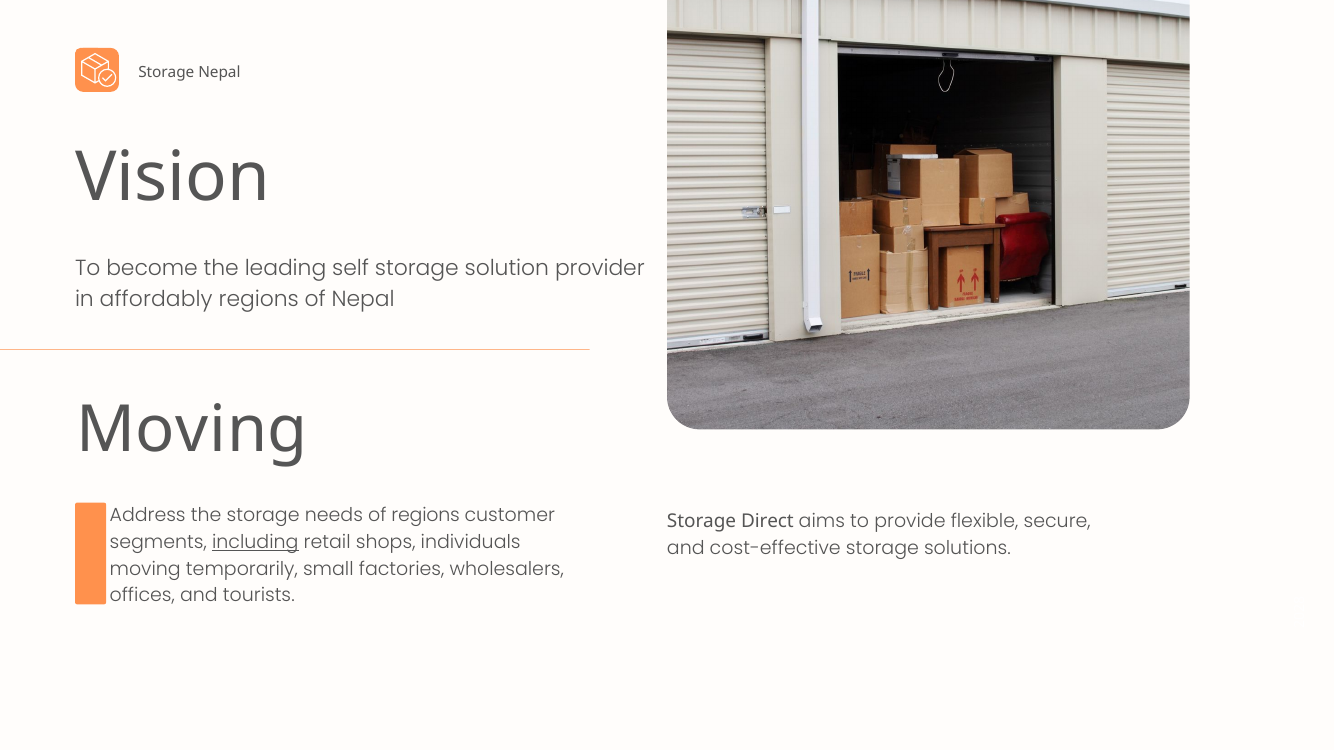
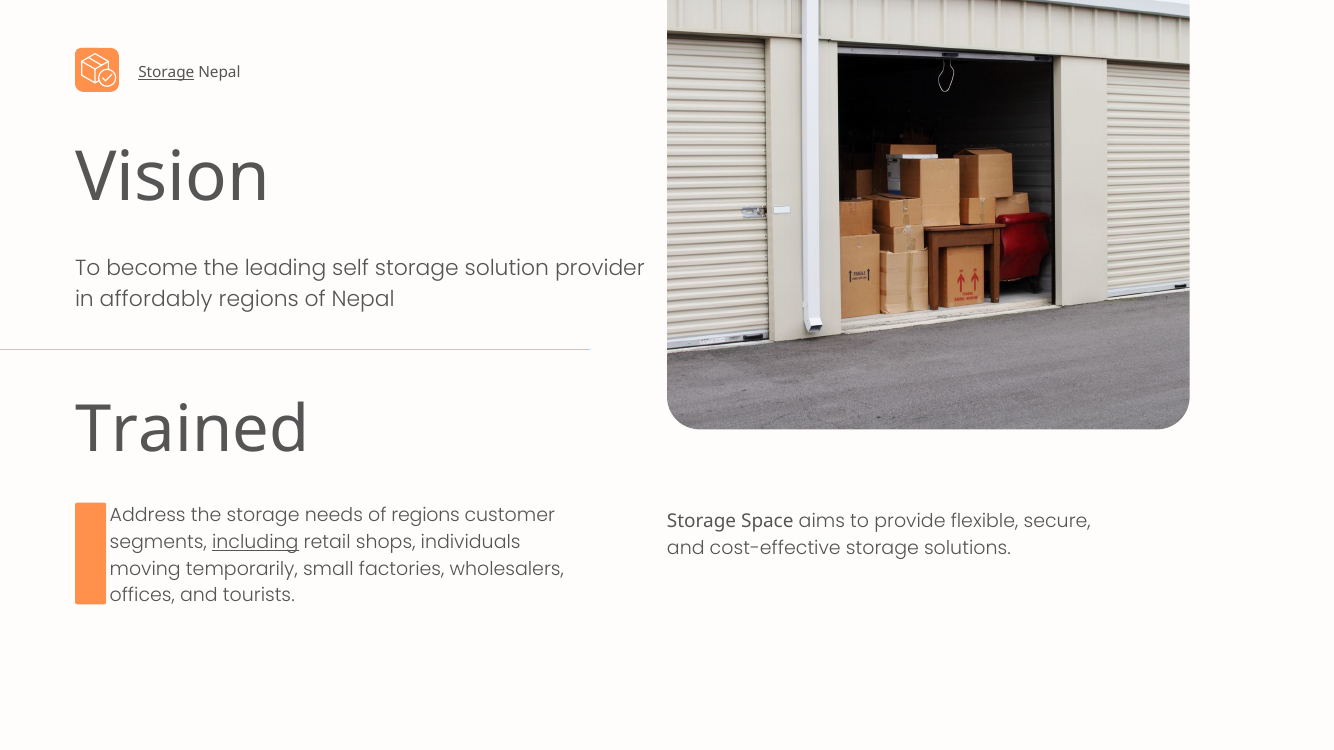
Storage underline: none -> present (166, 72)
Moving: Moving -> Trained (192, 430)
Direct: Direct -> Space (767, 522)
